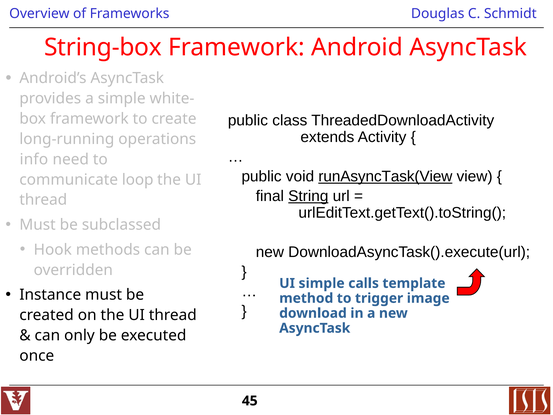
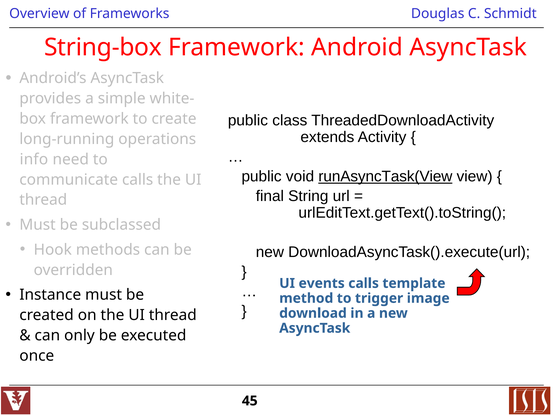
communicate loop: loop -> calls (138, 180)
String underline: present -> none (308, 196)
UI simple: simple -> events (322, 283)
